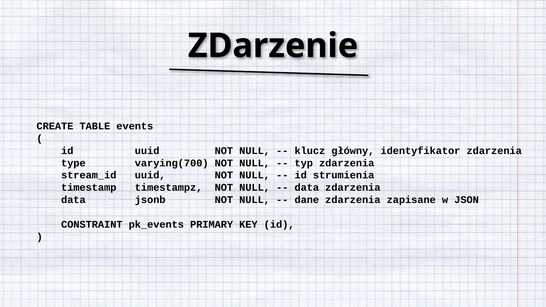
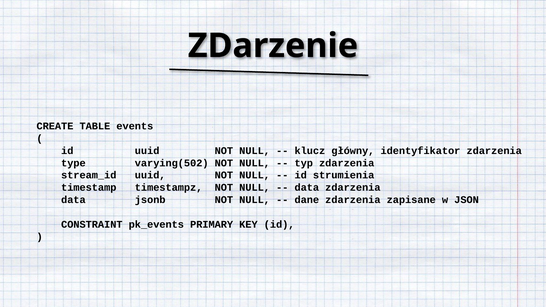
varying(700: varying(700 -> varying(502 (172, 163)
